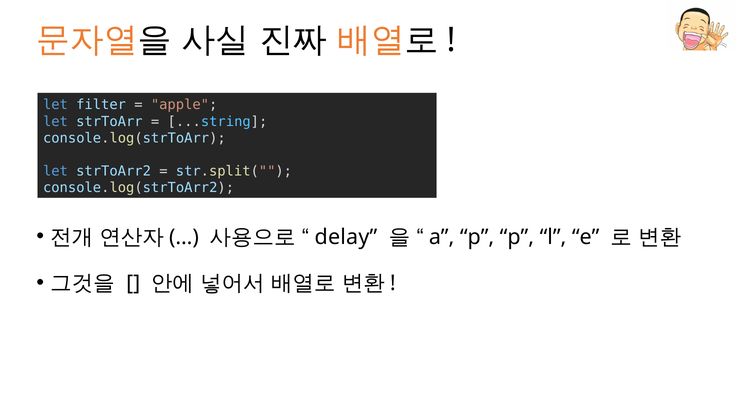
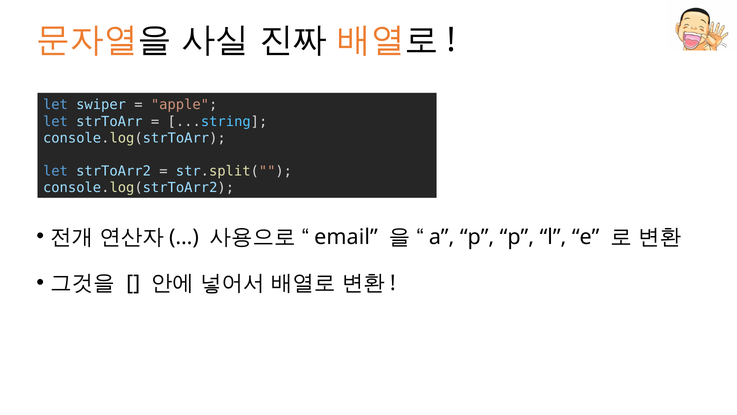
filter: filter -> swiper (101, 105)
delay: delay -> email (346, 237)
